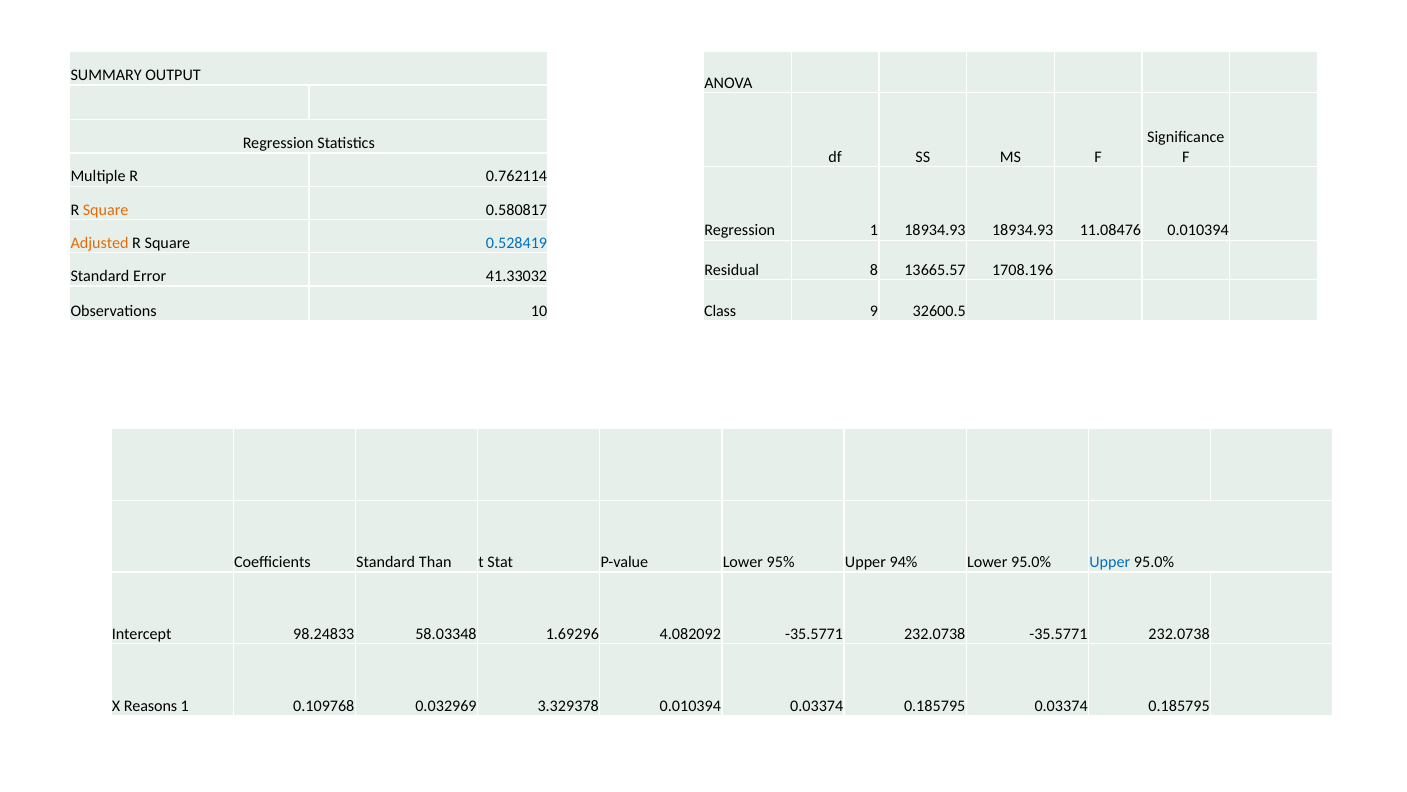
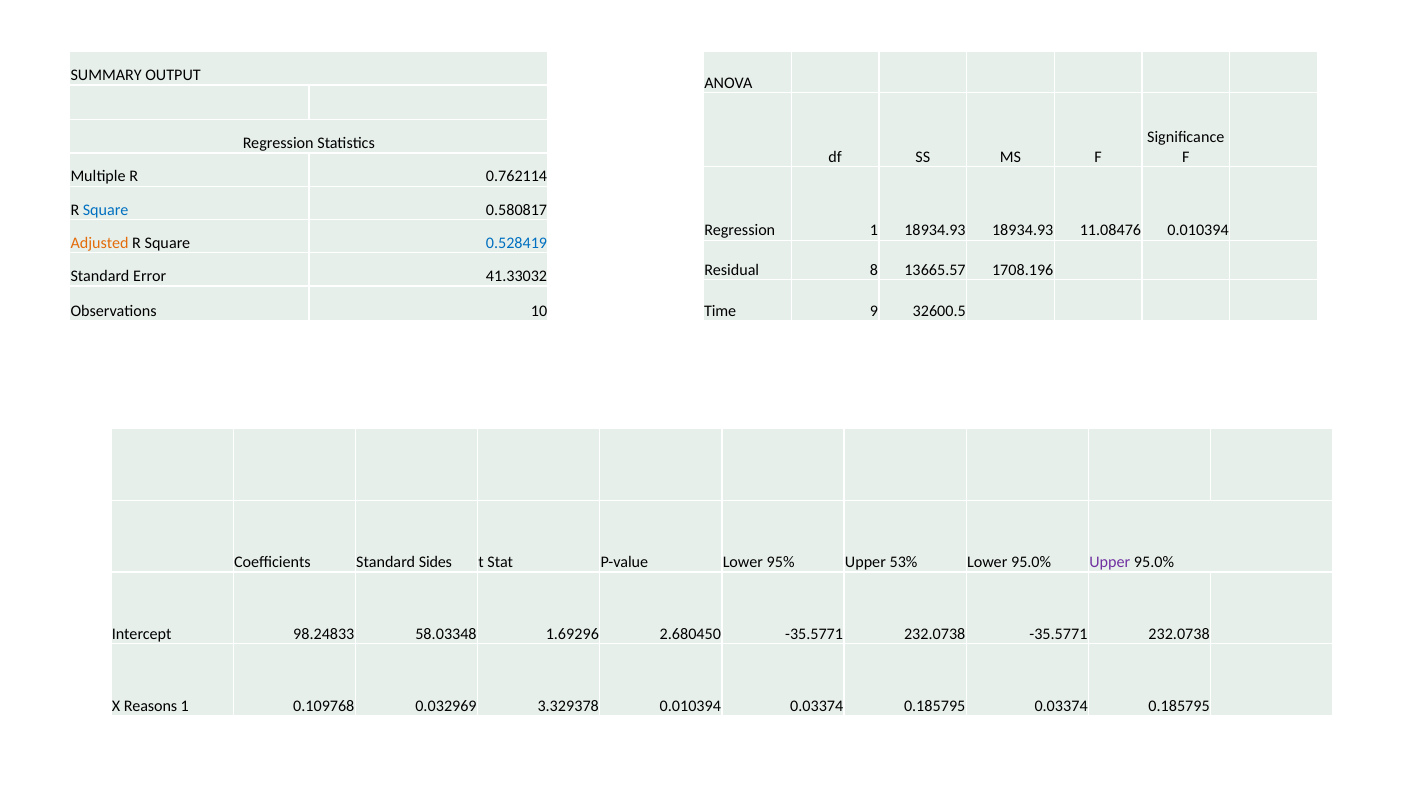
Square colour: orange -> blue (106, 210)
Class: Class -> Time (720, 311)
Than: Than -> Sides (435, 562)
94%: 94% -> 53% (904, 562)
Upper colour: blue -> purple (1110, 562)
4.082092: 4.082092 -> 2.680450 (690, 634)
